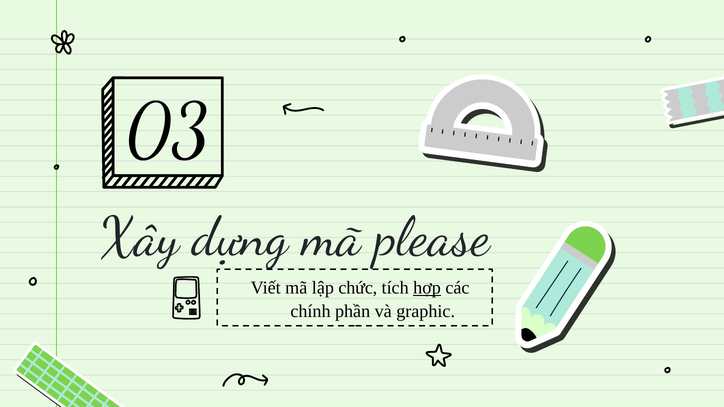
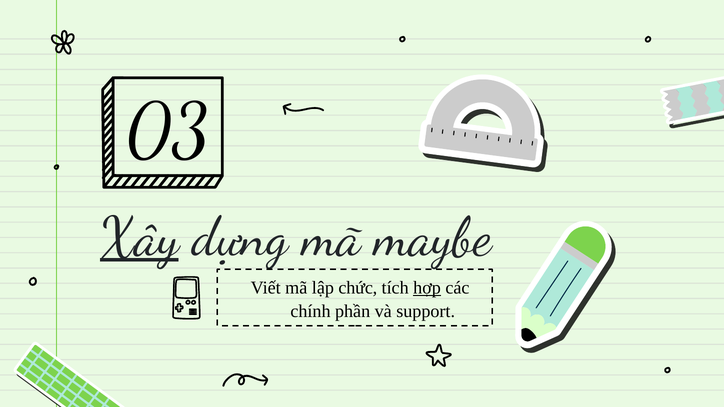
Xây underline: none -> present (139, 237)
please: please -> maybe (433, 237)
graphic: graphic -> support (426, 311)
